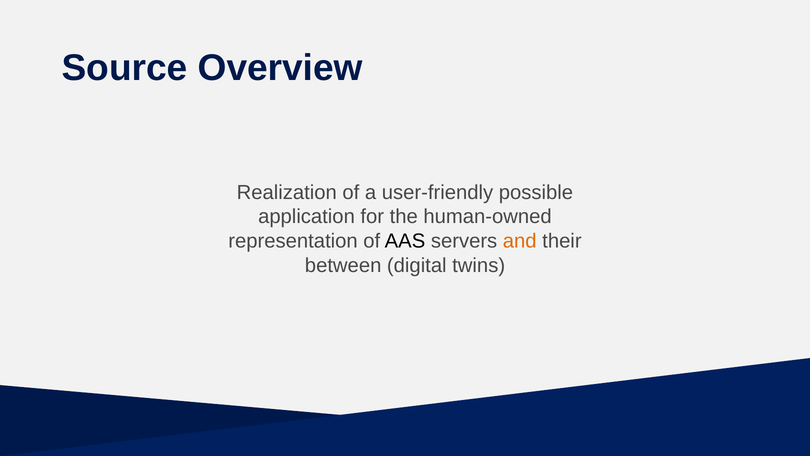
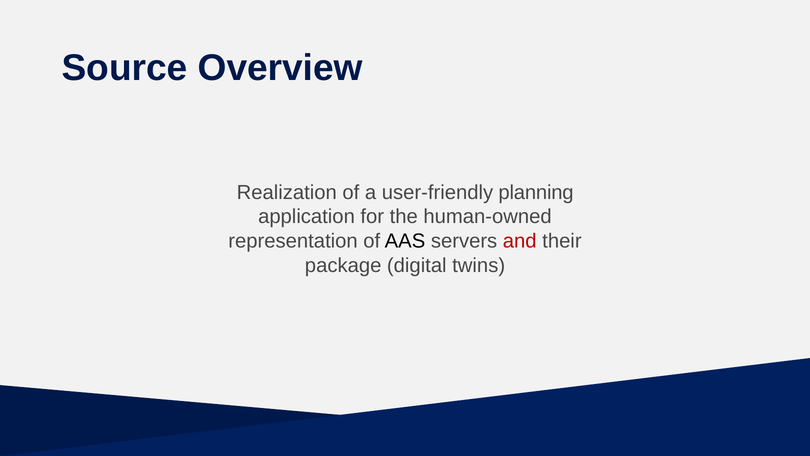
possible: possible -> planning (536, 192)
and colour: orange -> red (520, 241)
between: between -> package (343, 265)
